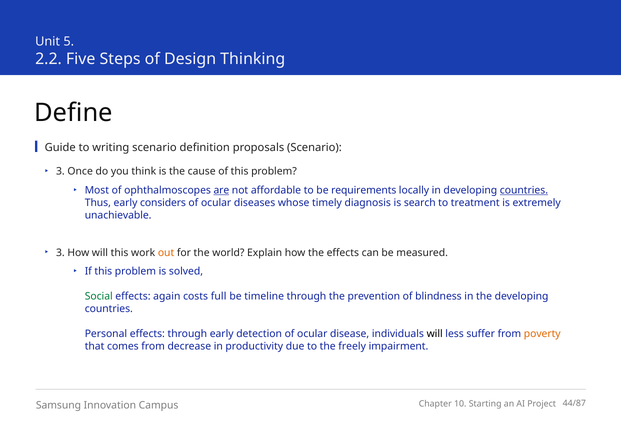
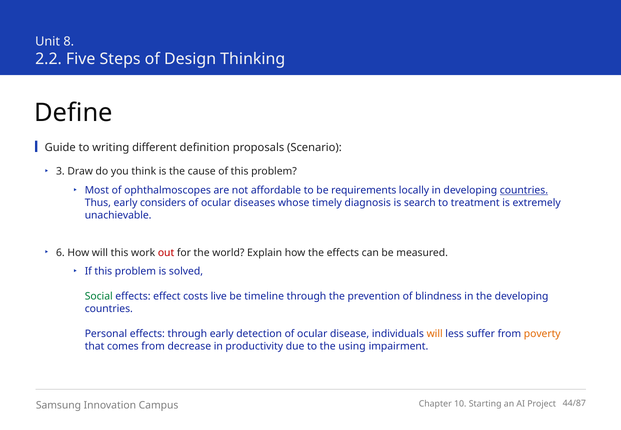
5: 5 -> 8 (69, 41)
writing scenario: scenario -> different (154, 148)
Once: Once -> Draw (80, 171)
are underline: present -> none (221, 190)
3: 3 -> 6 (60, 253)
out colour: orange -> red (166, 253)
again: again -> effect (167, 296)
full: full -> live (219, 296)
will colour: black -> orange (435, 334)
freely: freely -> using (352, 346)
